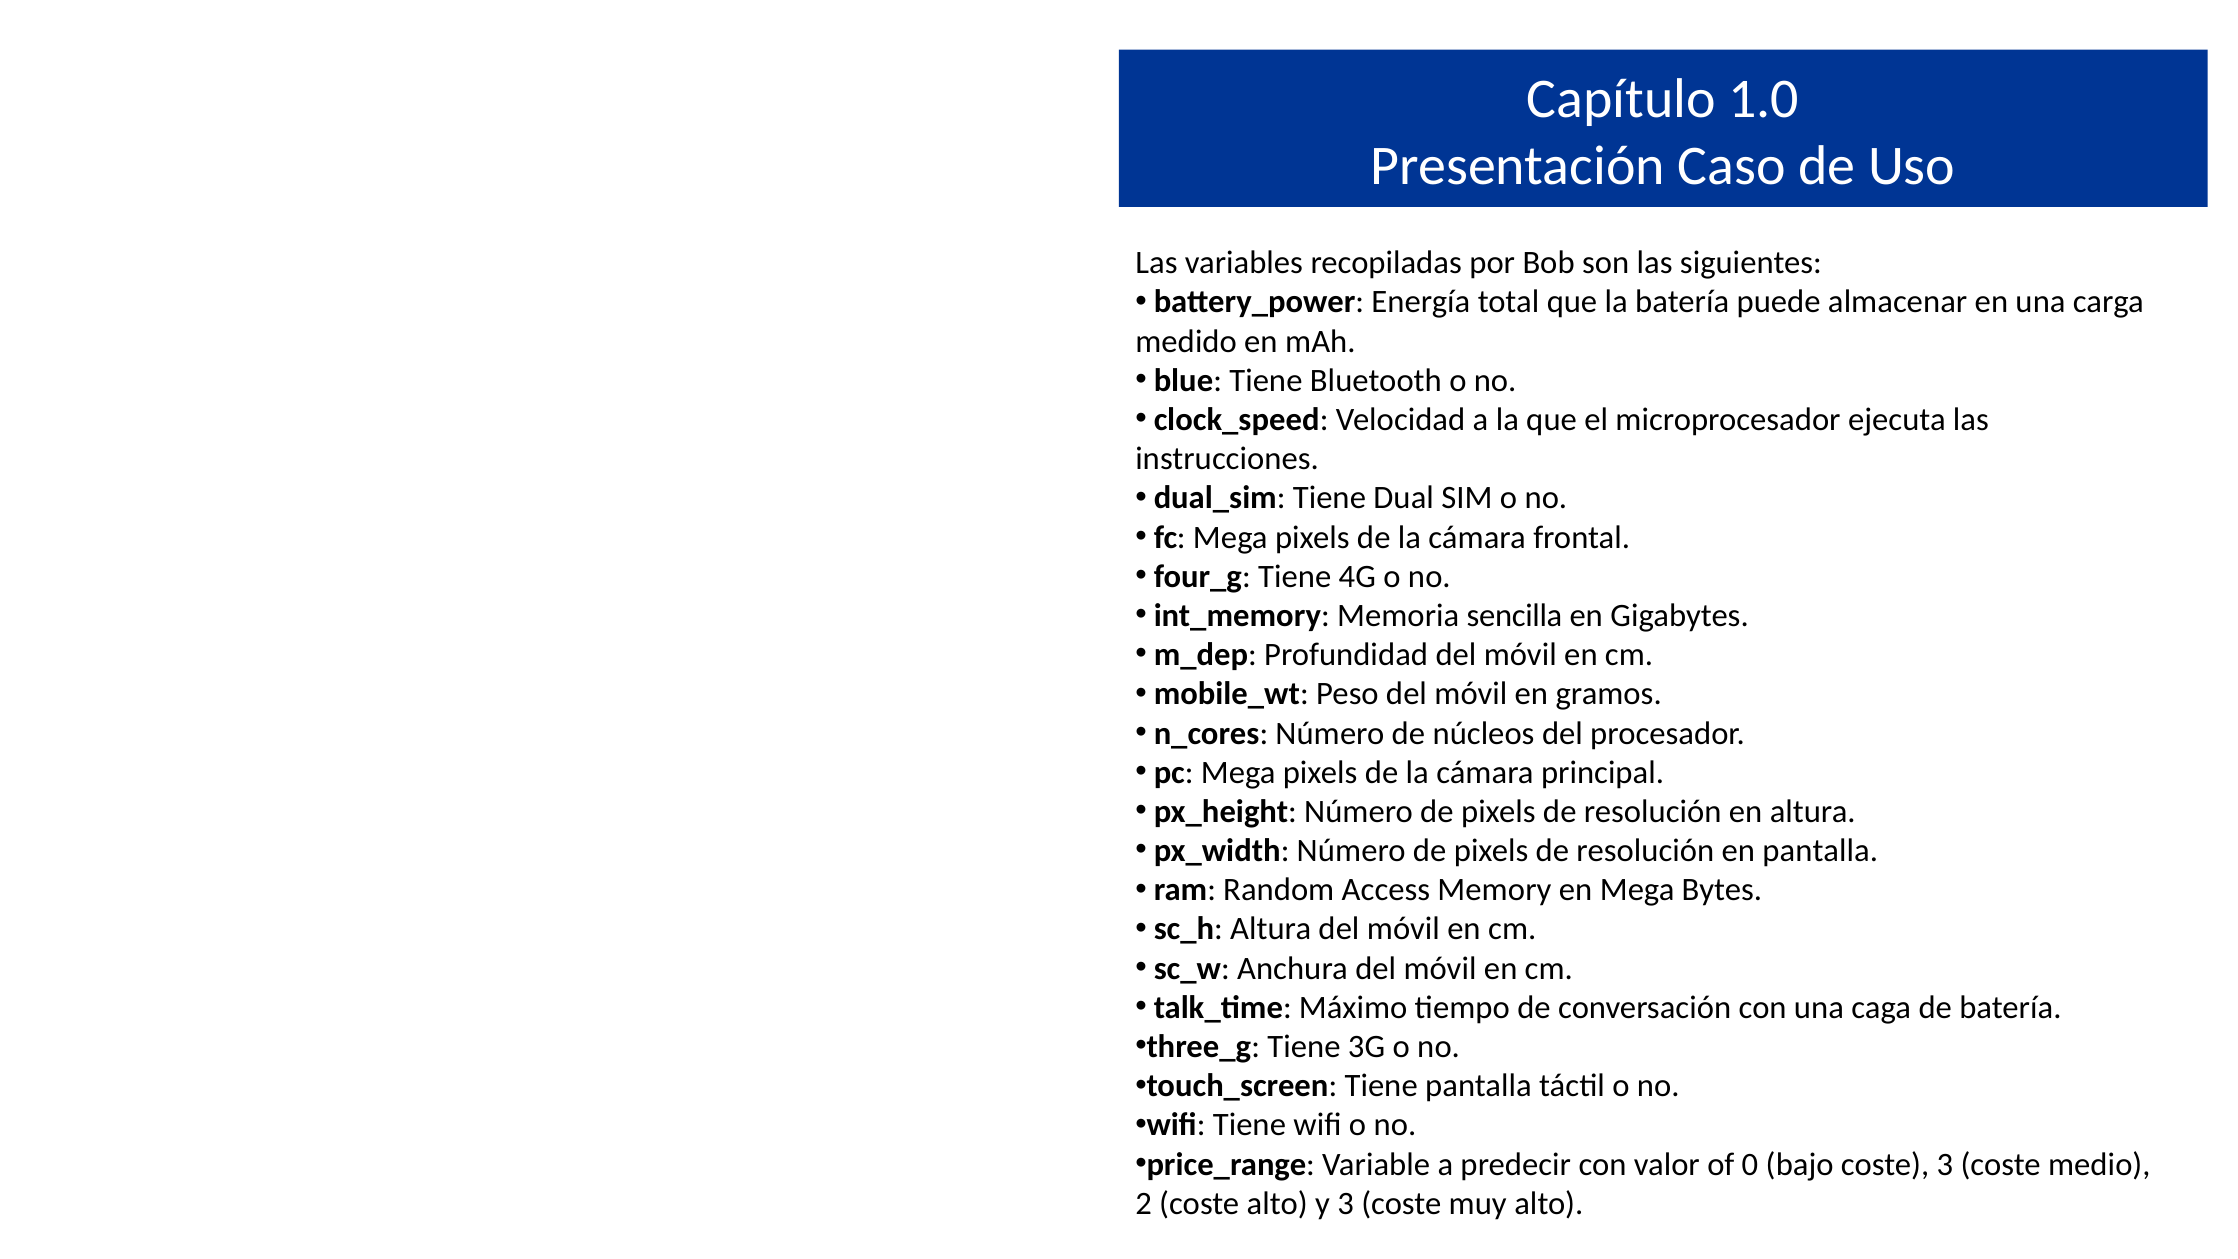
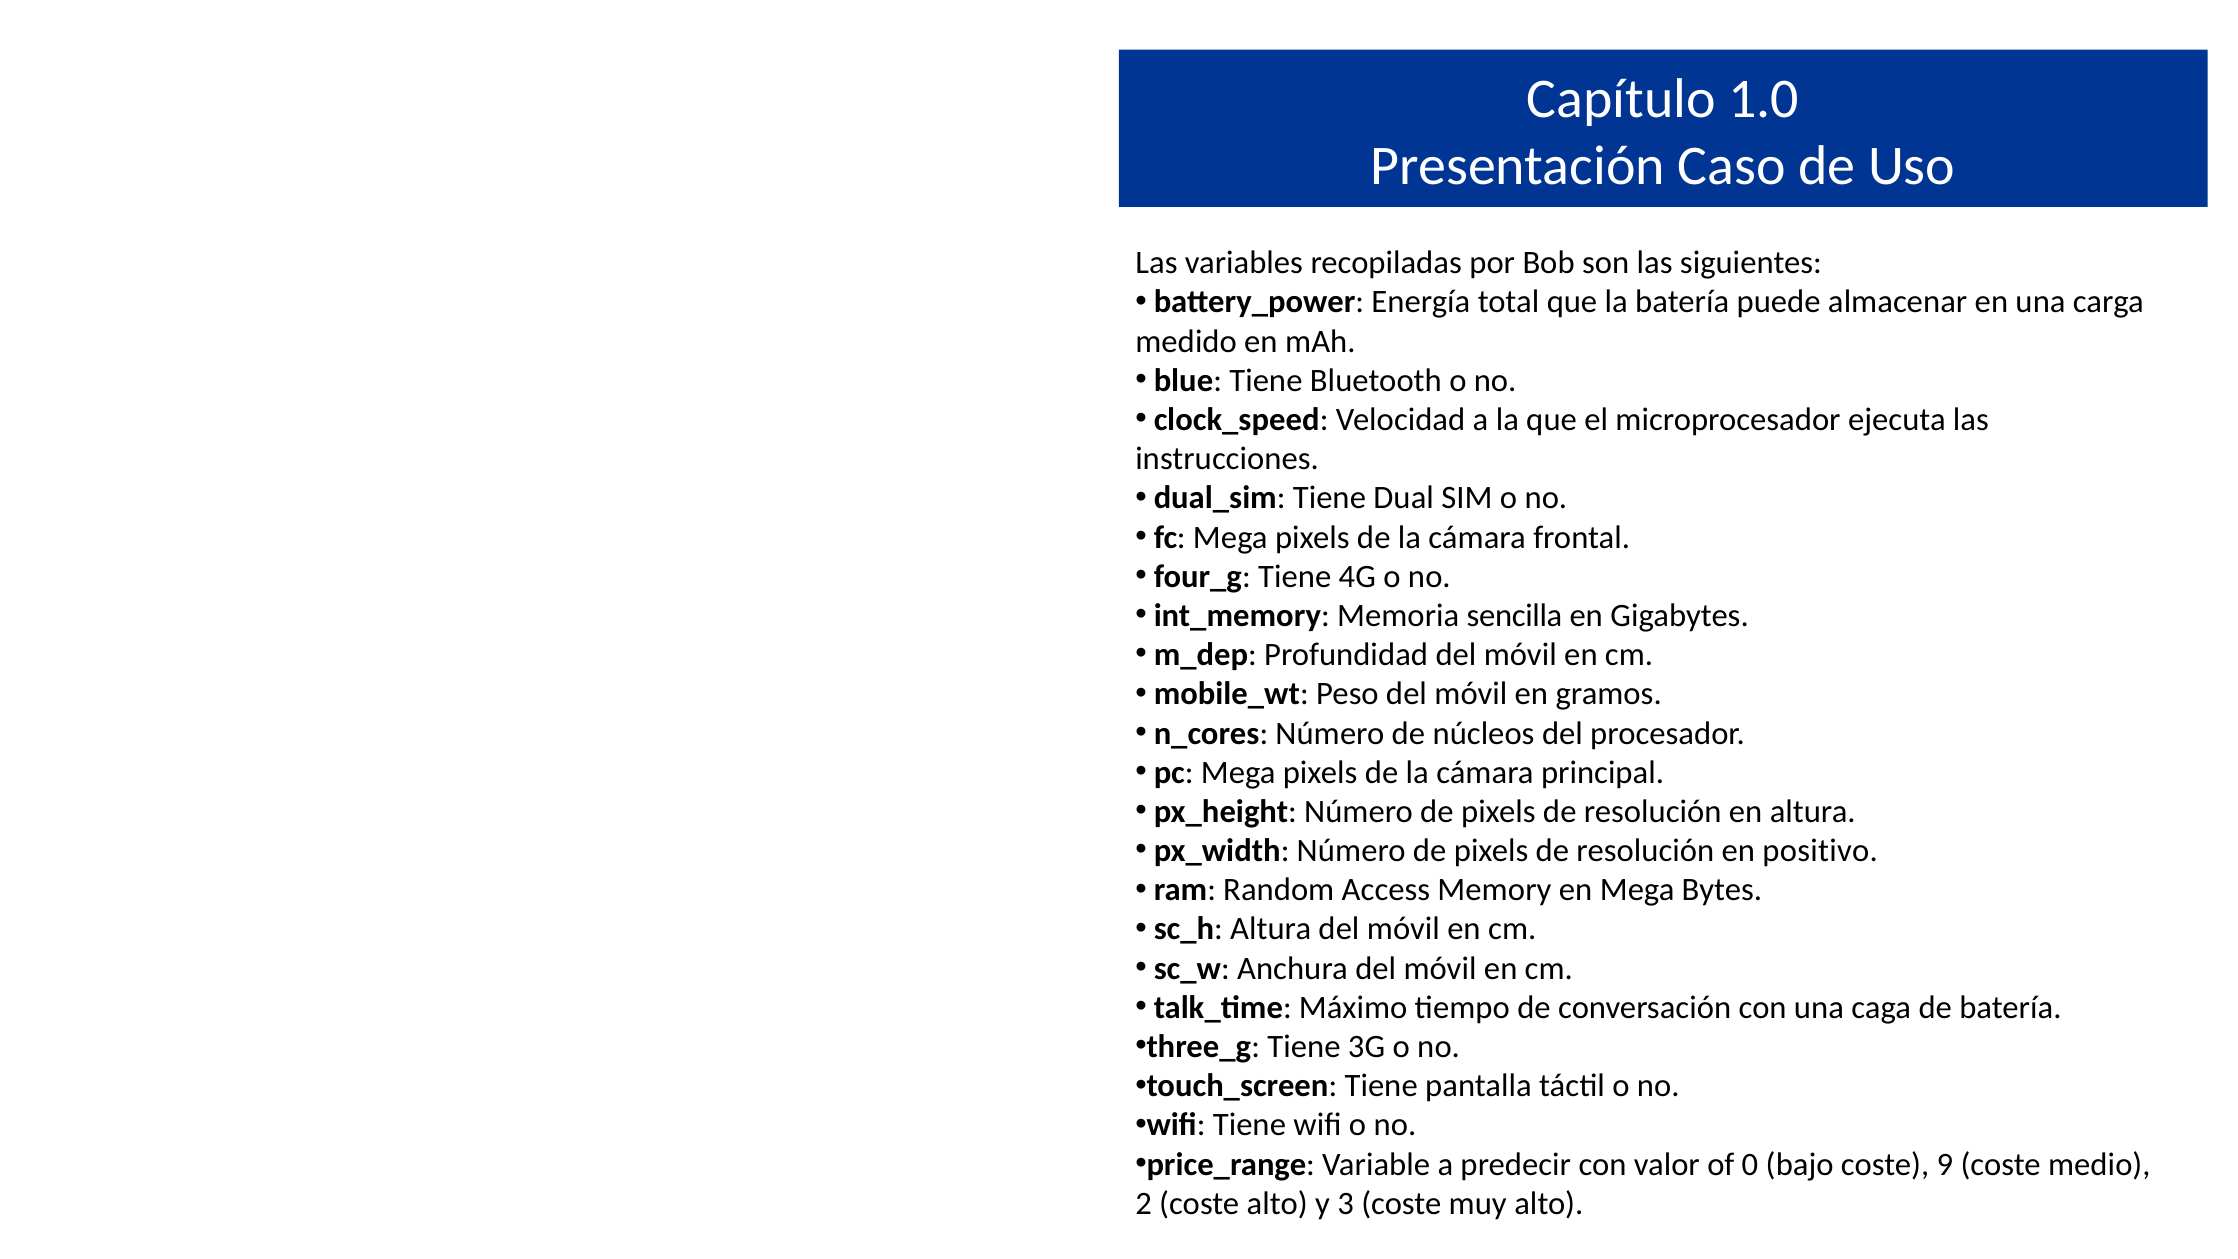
en pantalla: pantalla -> positivo (1820, 851)
coste 3: 3 -> 9 (1945, 1164)
